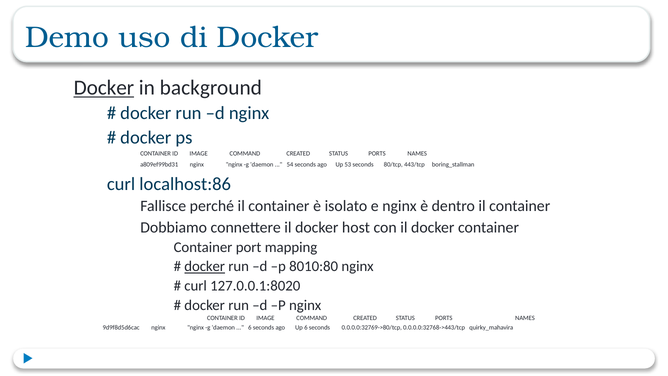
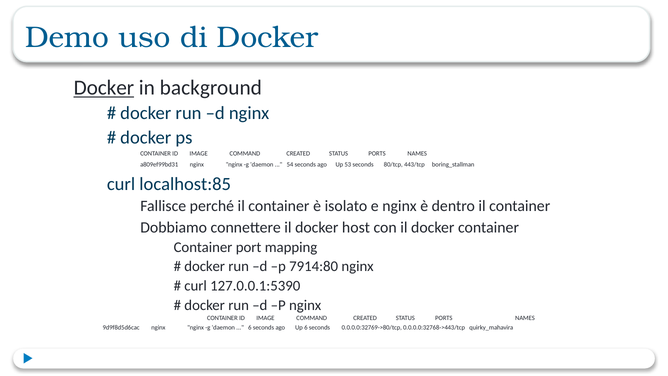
localhost:86: localhost:86 -> localhost:85 (185, 184)
docker underline: present -> none (205, 266)
8010:80: 8010:80 -> 7914:80 (314, 266)
127.0.0.1:8020: 127.0.0.1:8020 -> 127.0.0.1:5390 (255, 286)
